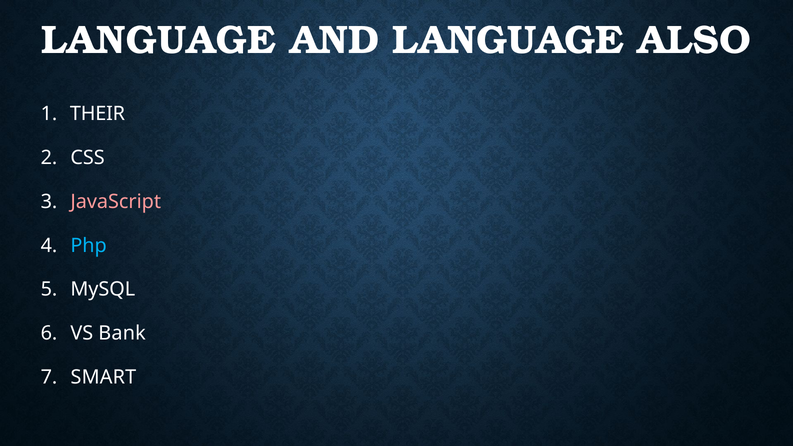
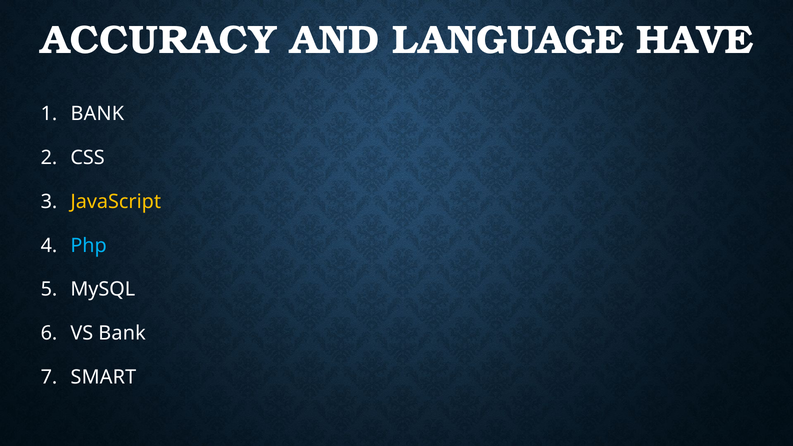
LANGUAGE: LANGUAGE -> ACCURACY (158, 40)
ALSO: ALSO -> HAVE (695, 40)
THEIR: THEIR -> BANK (97, 114)
JavaScript colour: pink -> yellow (116, 202)
